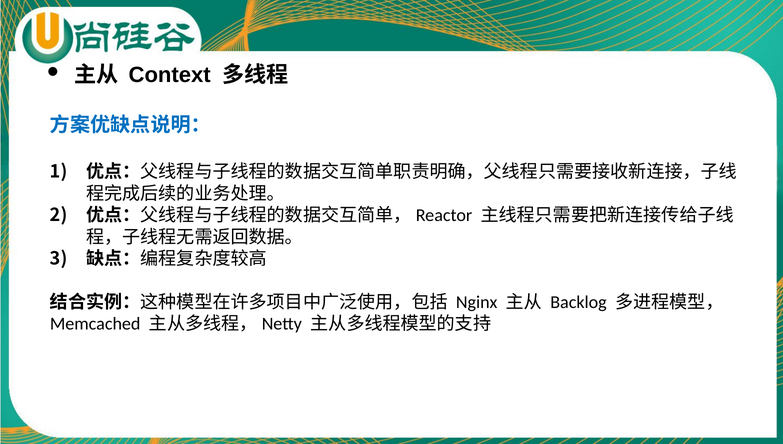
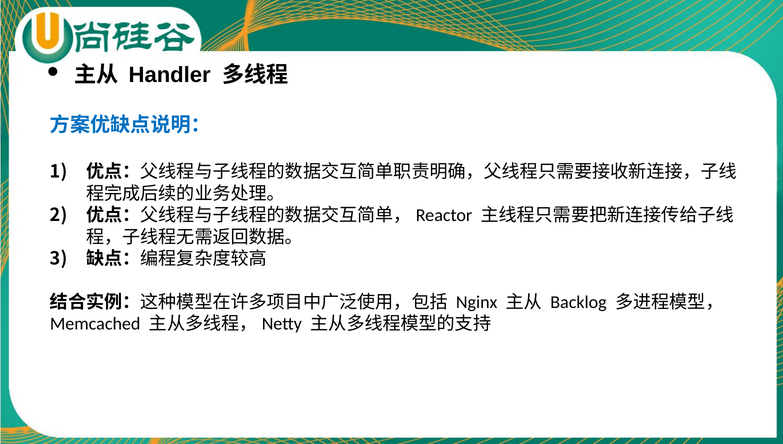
Context: Context -> Handler (170, 75)
